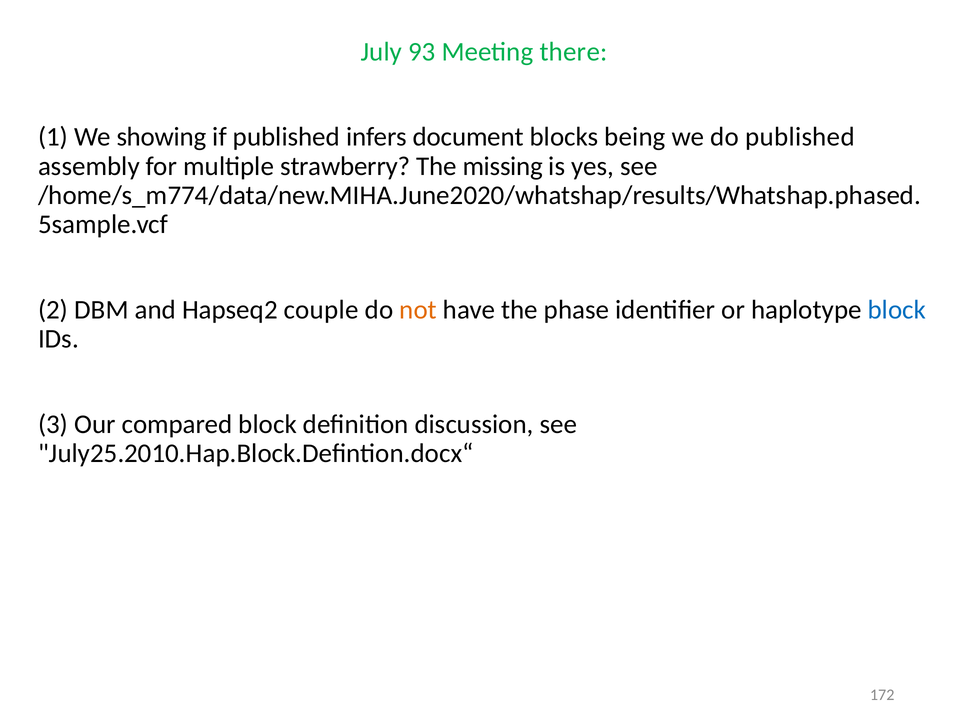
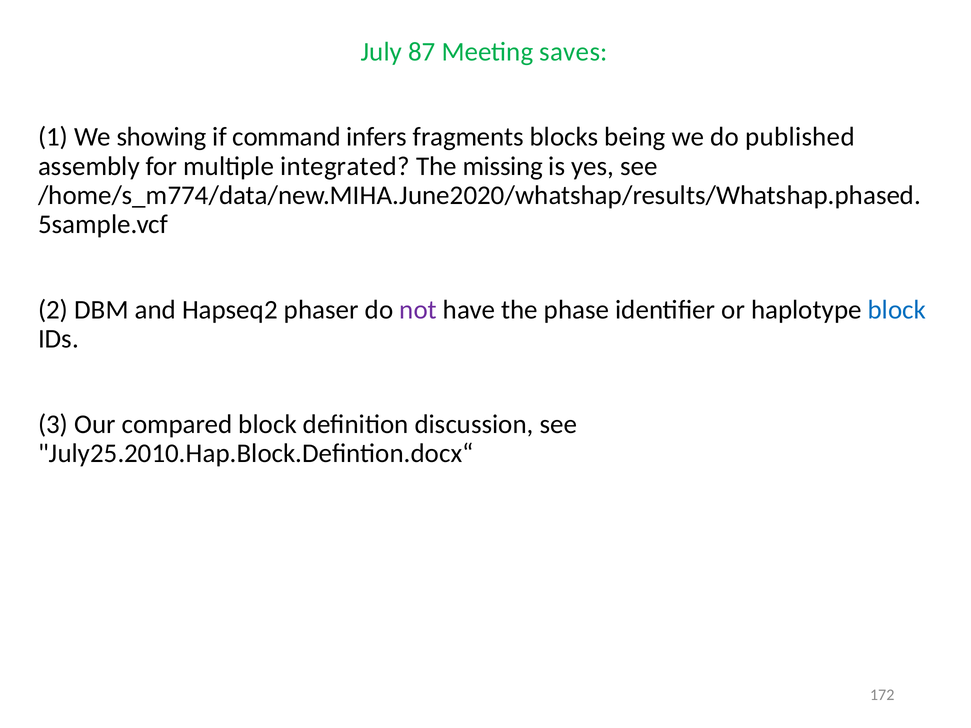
93: 93 -> 87 (422, 52)
there: there -> saves (573, 52)
if published: published -> command (287, 137)
document: document -> fragments (468, 137)
strawberry: strawberry -> integrated (345, 166)
couple: couple -> phaser (321, 310)
not colour: orange -> purple (418, 310)
